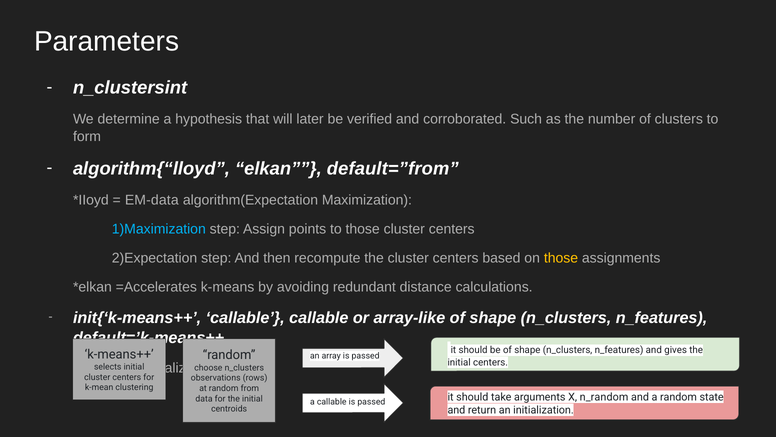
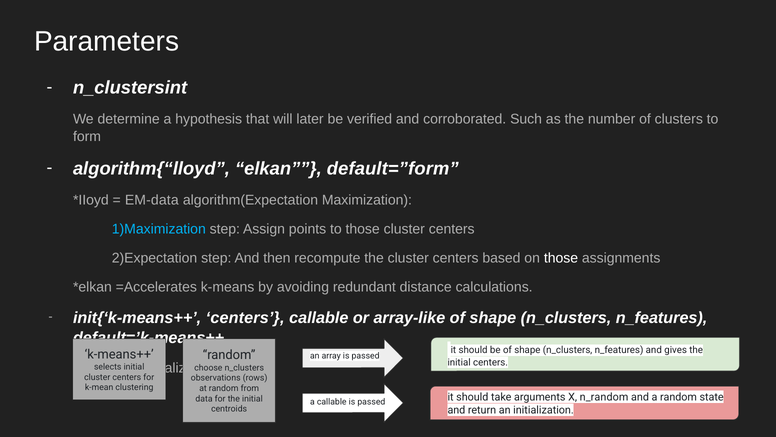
default=”from: default=”from -> default=”form (393, 168)
those colour: yellow -> white (561, 258)
init{‘k-means++ callable: callable -> centers (245, 317)
